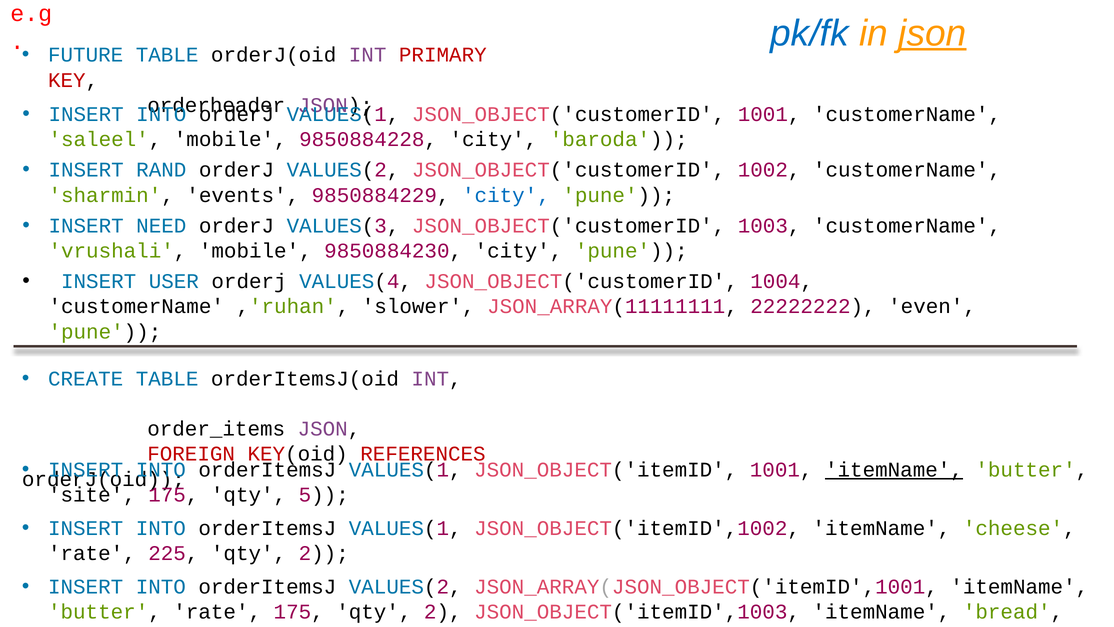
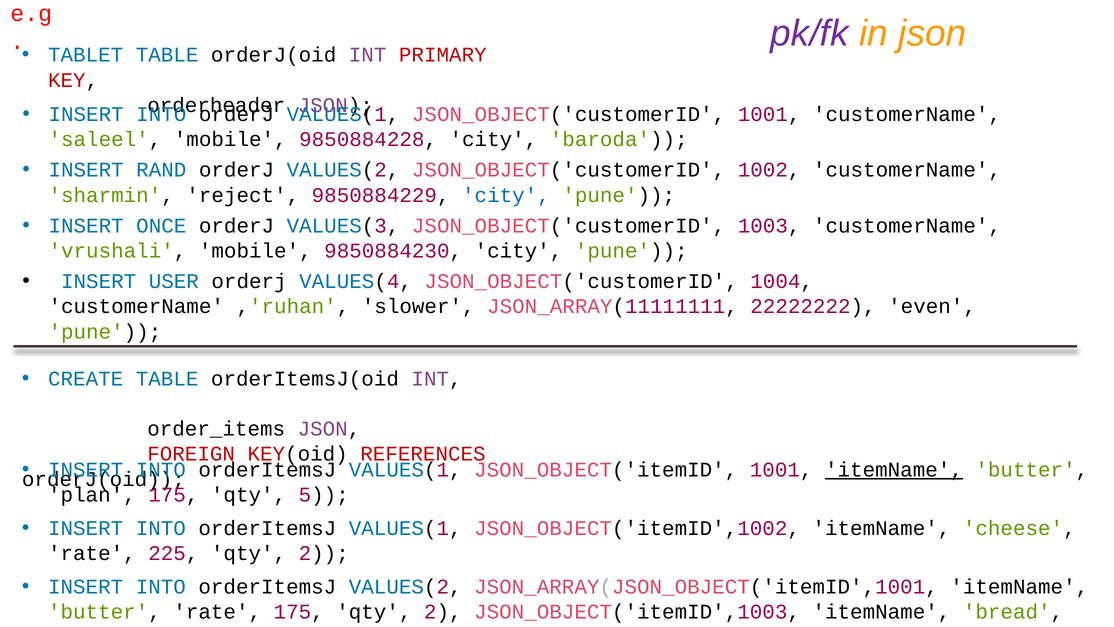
pk/fk colour: blue -> purple (809, 33)
json underline: present -> none (932, 33)
FUTURE: FUTURE -> TABLET (86, 55)
events: events -> reject (243, 195)
NEED: NEED -> ONCE (161, 226)
site: site -> plan (92, 495)
